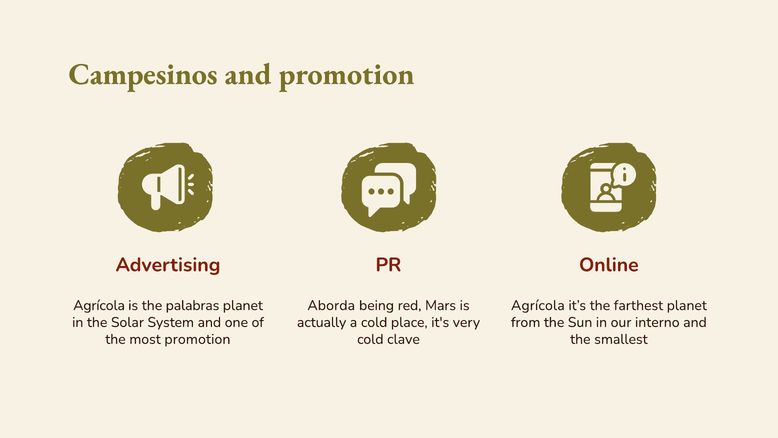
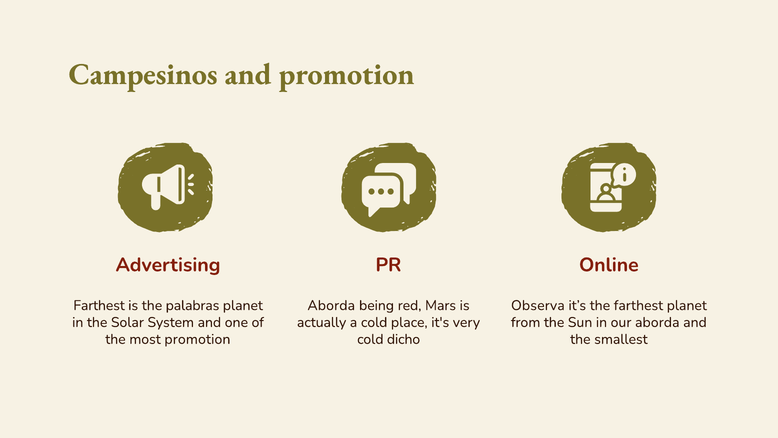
Agrícola: Agrícola -> Farthest (99, 305)
Agrícola: Agrícola -> Observa (538, 305)
our interno: interno -> aborda (657, 322)
clave: clave -> dicho (404, 339)
